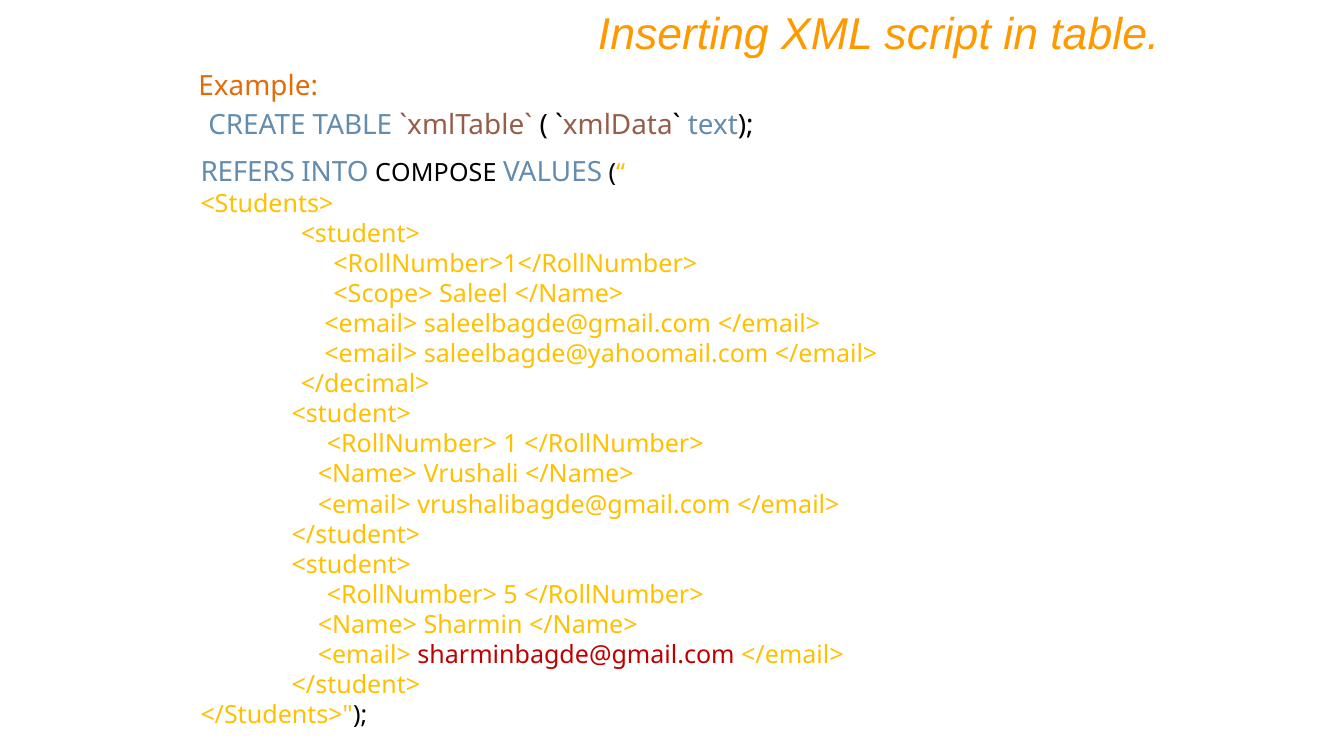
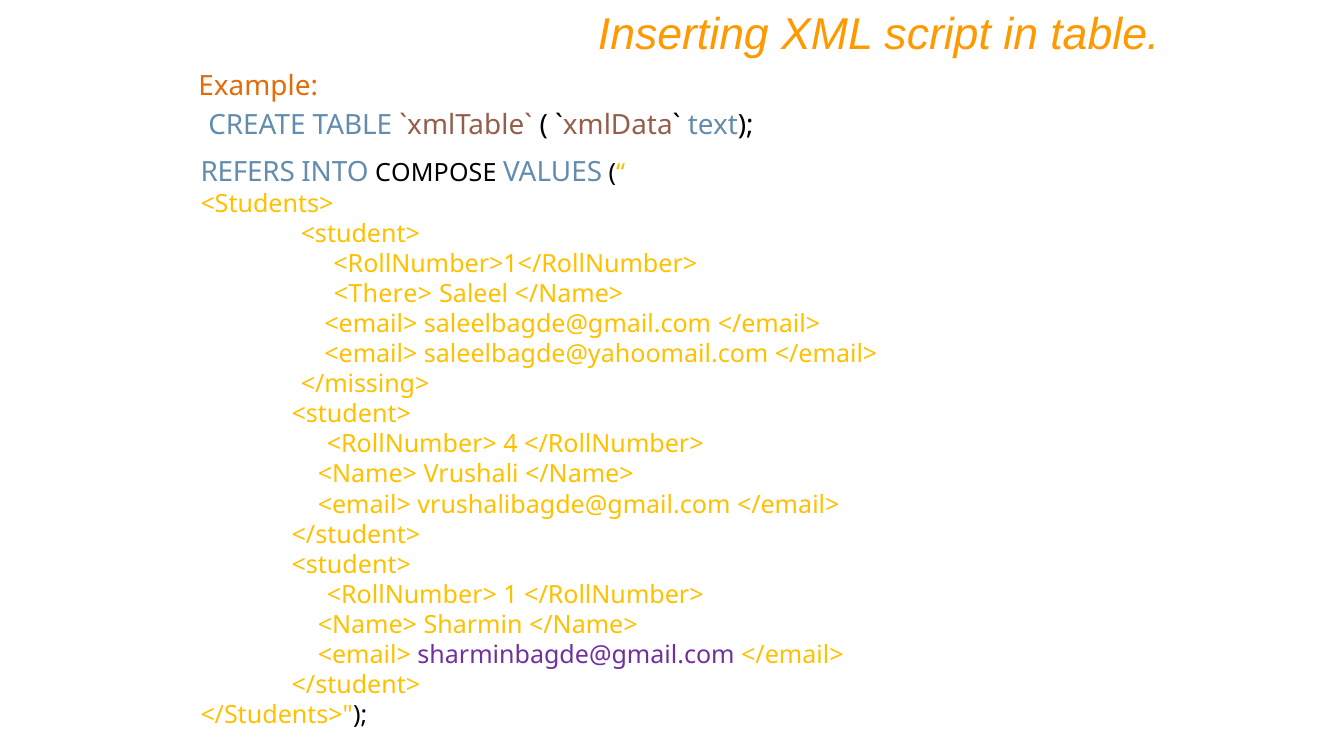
<Scope>: <Scope> -> <There> (383, 294)
</decimal>: </decimal> -> </missing> (365, 384)
1: 1 -> 4 (511, 445)
5: 5 -> 1 (511, 595)
sharminbagde@gmail.com colour: red -> purple (576, 655)
